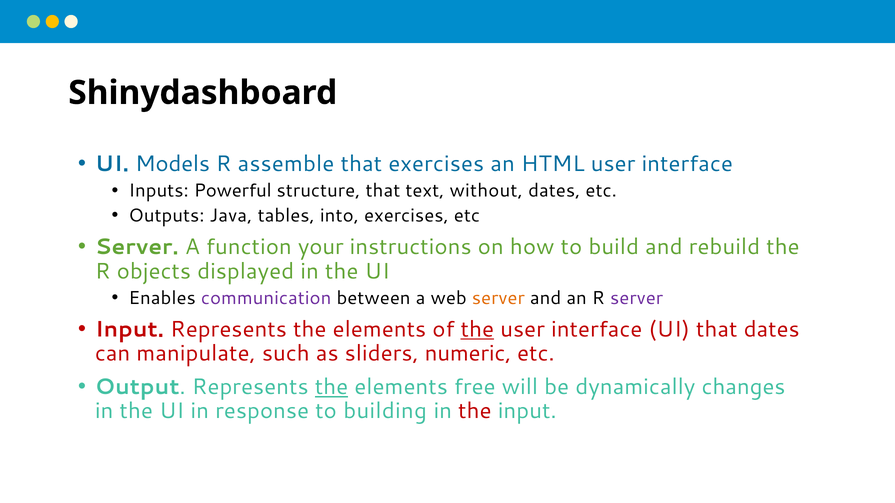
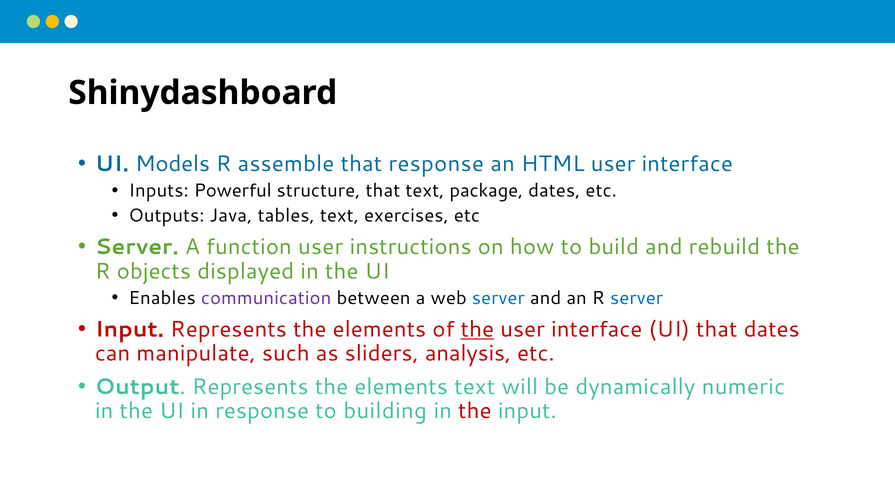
that exercises: exercises -> response (436, 164)
without: without -> package (486, 191)
tables into: into -> text (339, 216)
function your: your -> user (321, 247)
server colour: orange -> blue (498, 298)
server colour: purple -> blue (637, 298)
numeric: numeric -> analysis (468, 354)
the underline: present -> none (331, 387)
elements free: free -> text (475, 387)
changes: changes -> numeric (743, 387)
